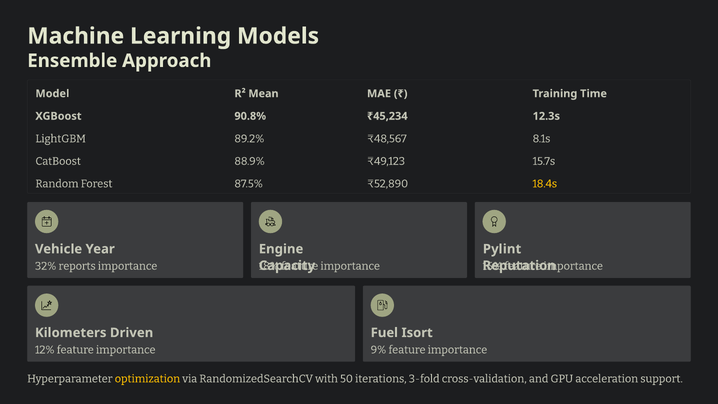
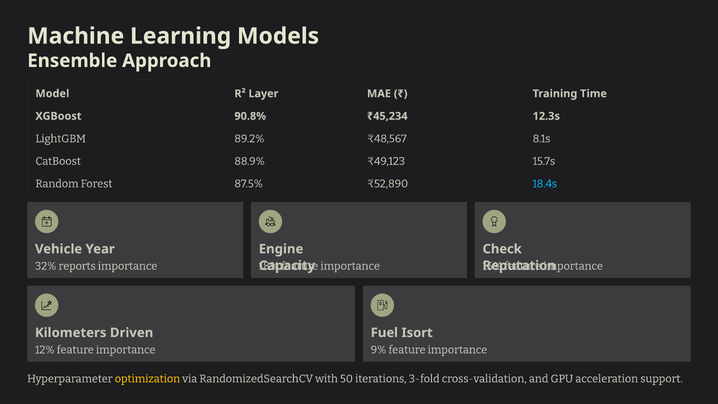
Mean: Mean -> Layer (263, 94)
18.4s colour: yellow -> light blue (545, 184)
Pylint: Pylint -> Check (502, 249)
